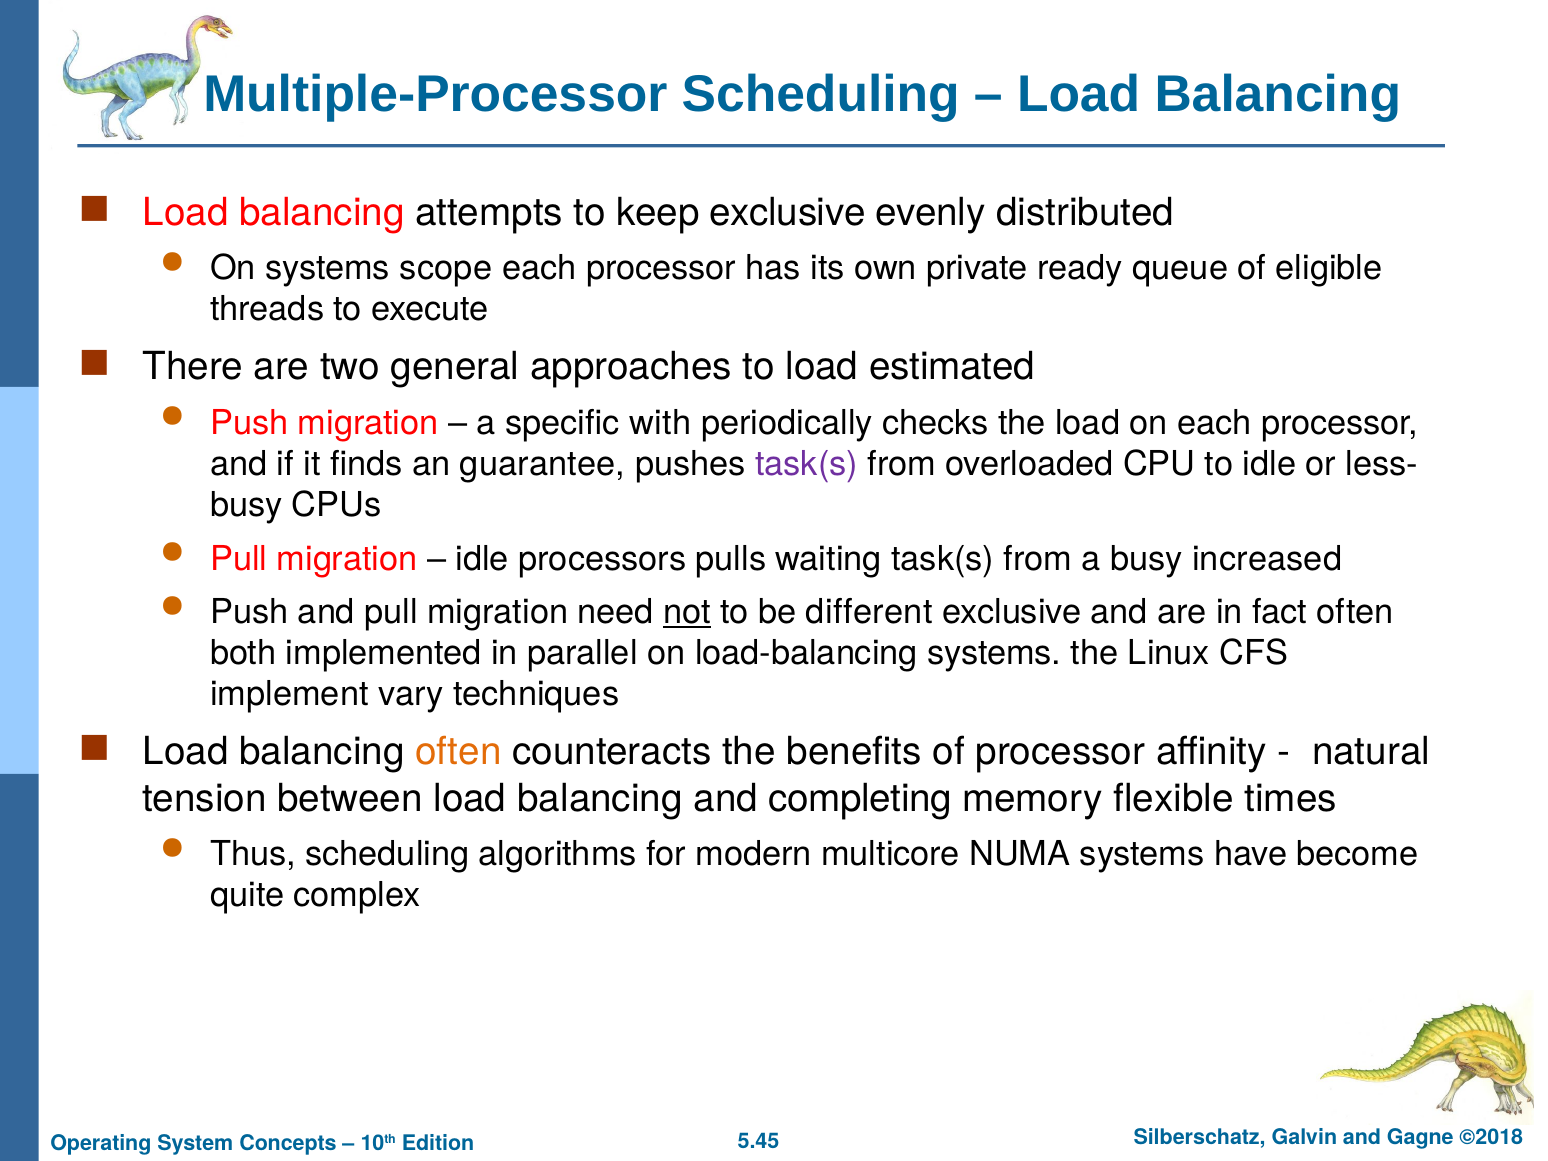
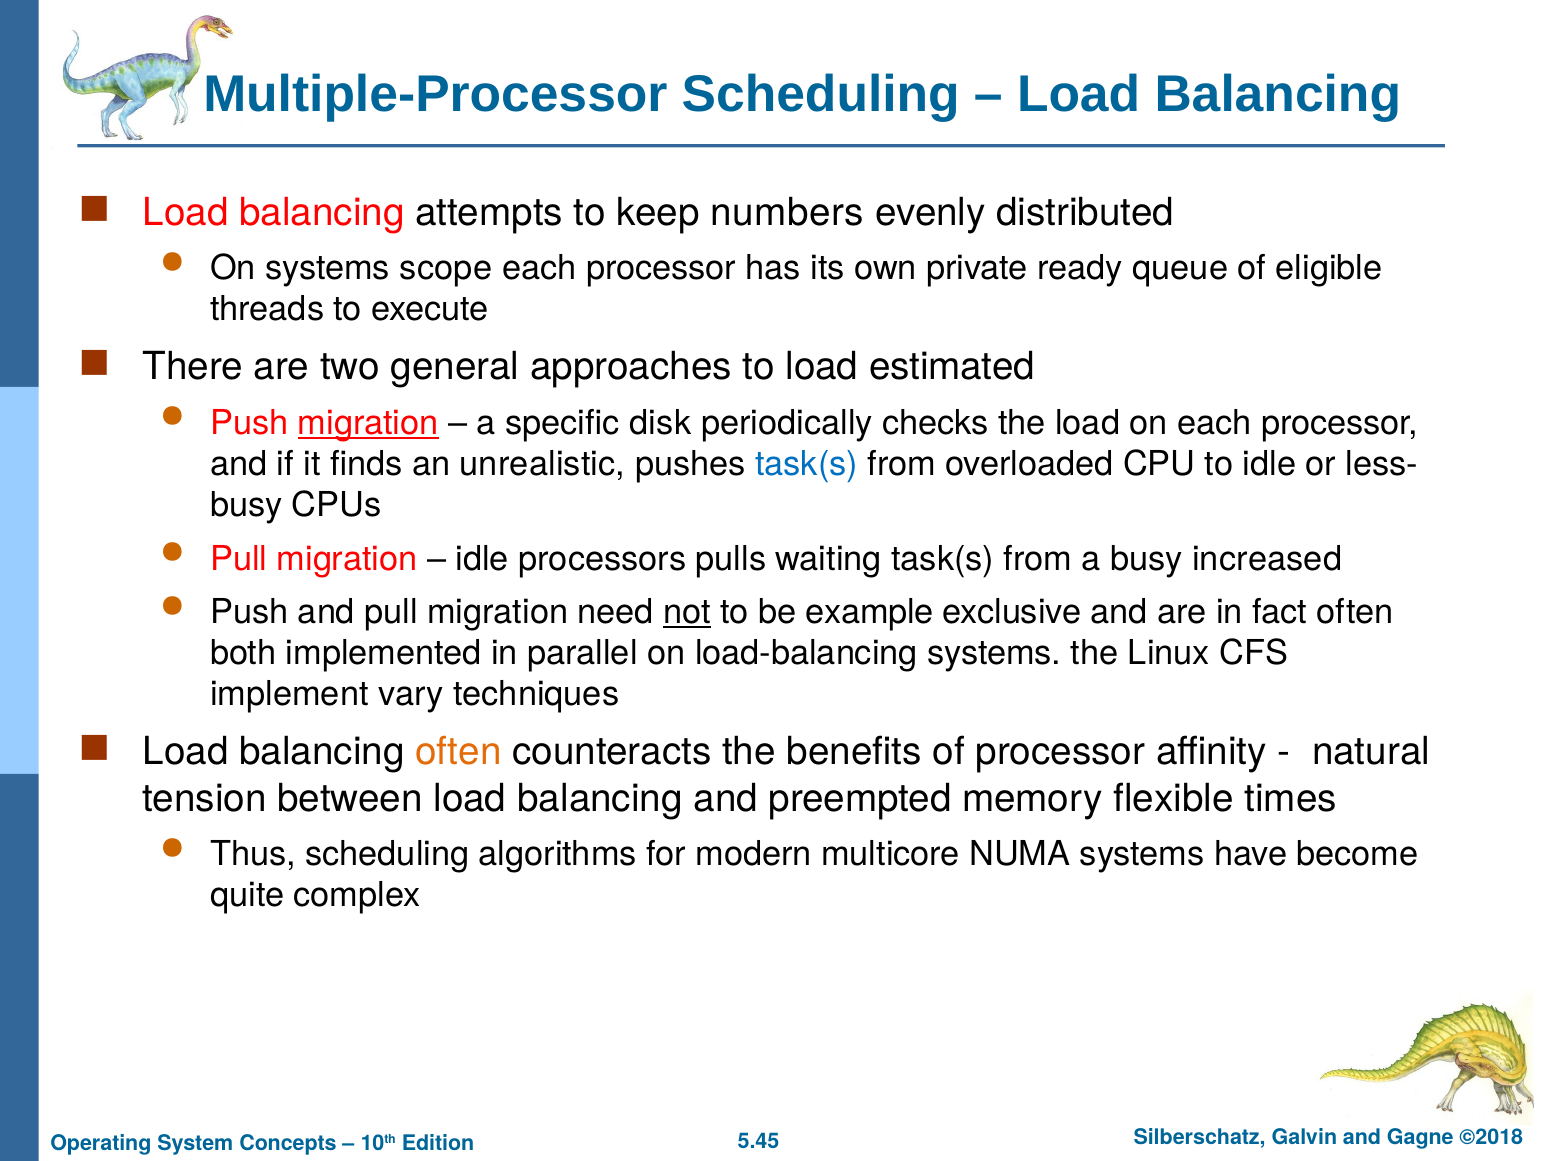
keep exclusive: exclusive -> numbers (787, 213)
migration underline: none -> present (368, 423)
with: with -> disk (660, 423)
guarantee: guarantee -> unrealistic (543, 464)
task(s colour: purple -> blue (807, 464)
different: different -> example (870, 612)
completing: completing -> preempted (860, 799)
